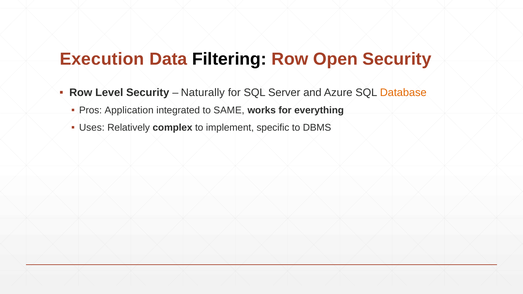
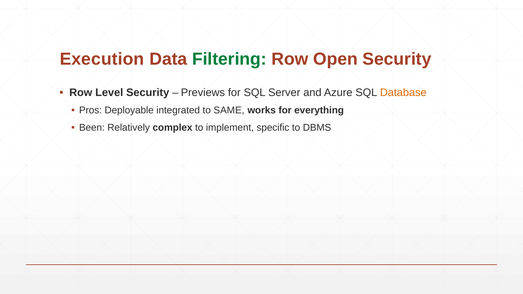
Filtering colour: black -> green (229, 59)
Naturally: Naturally -> Previews (203, 93)
Application: Application -> Deployable (129, 110)
Uses: Uses -> Been (92, 128)
